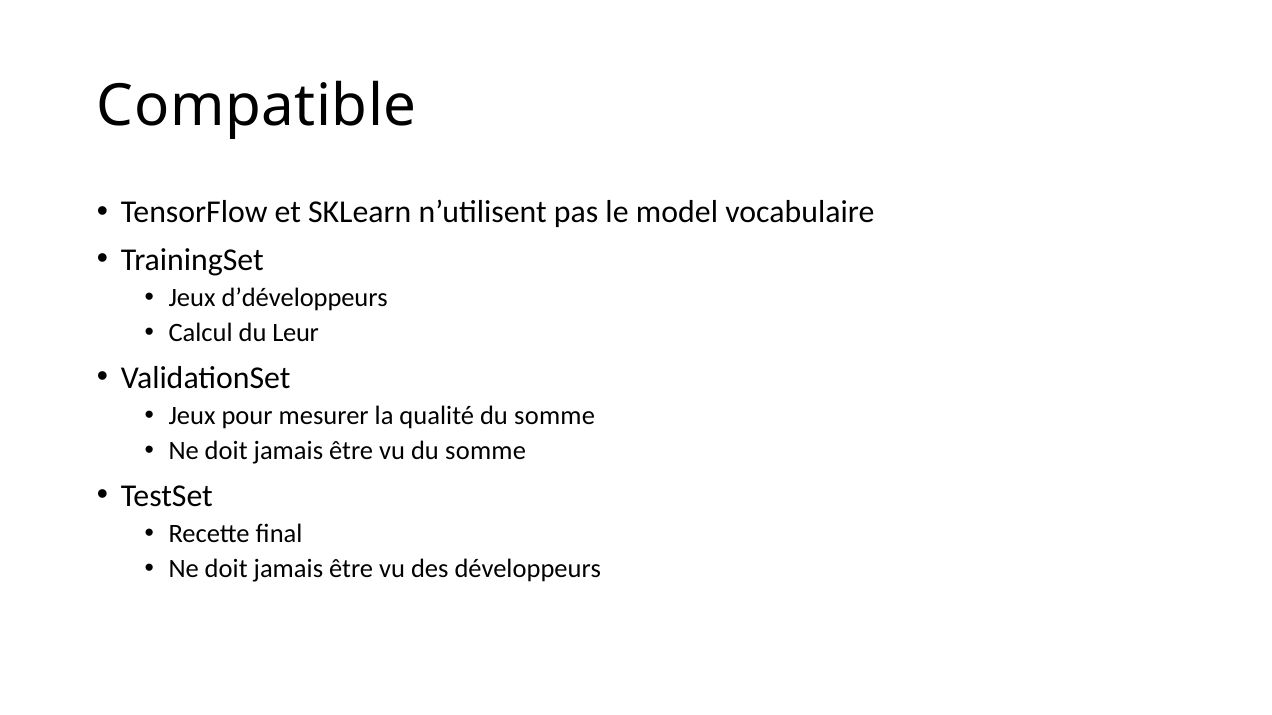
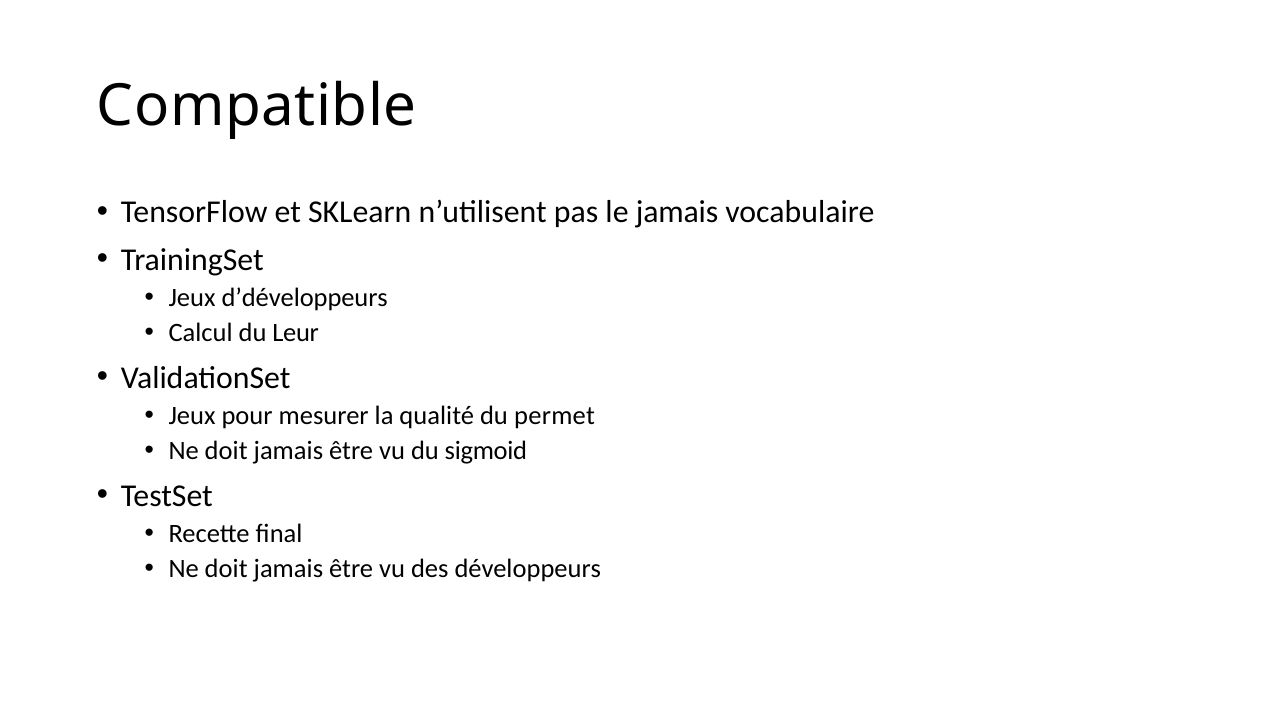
le model: model -> jamais (677, 212)
qualité du somme: somme -> permet (555, 416)
vu du somme: somme -> sigmoid (486, 451)
